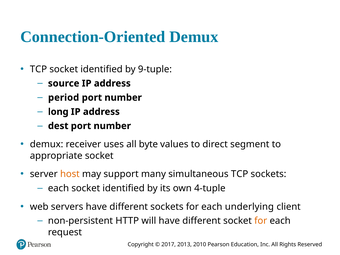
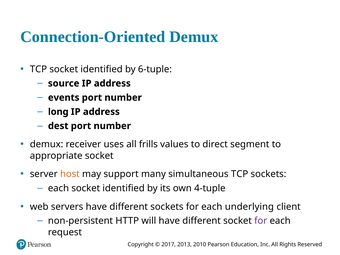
9-tuple: 9-tuple -> 6-tuple (155, 69)
period: period -> events (64, 98)
byte: byte -> frills (148, 144)
for colour: orange -> purple (261, 221)
